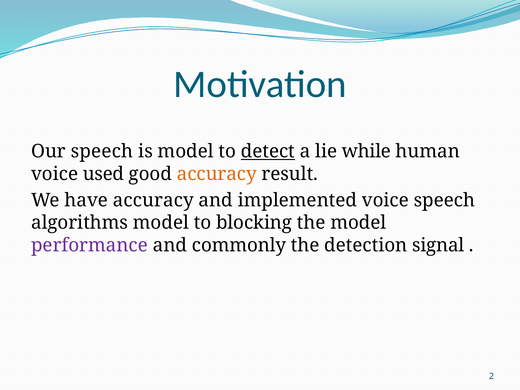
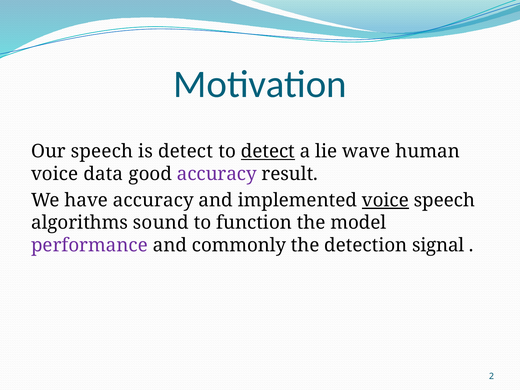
is model: model -> detect (186, 151)
while: while -> wave (366, 151)
used: used -> data (103, 174)
accuracy colour: orange -> purple (217, 174)
voice underline: none -> present (385, 200)
algorithms model: model -> sound (161, 223)
blocking: blocking -> function (254, 223)
